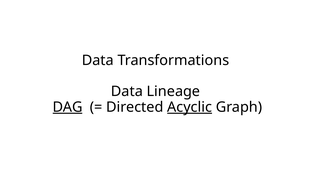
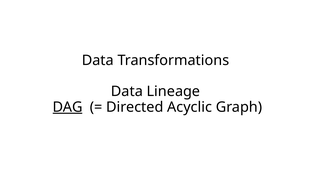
Acyclic underline: present -> none (190, 107)
